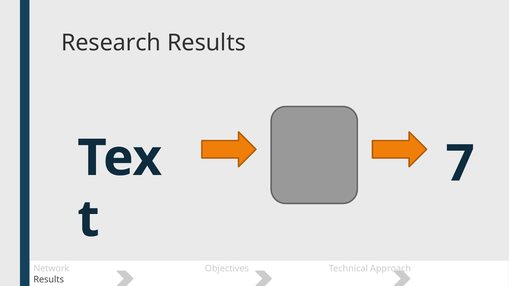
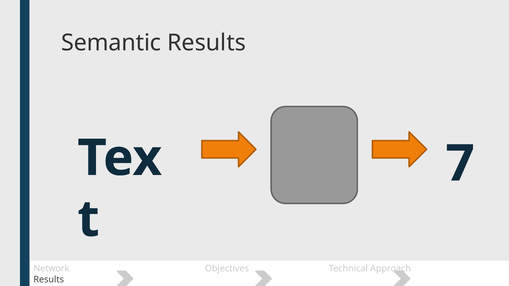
Research: Research -> Semantic (111, 43)
